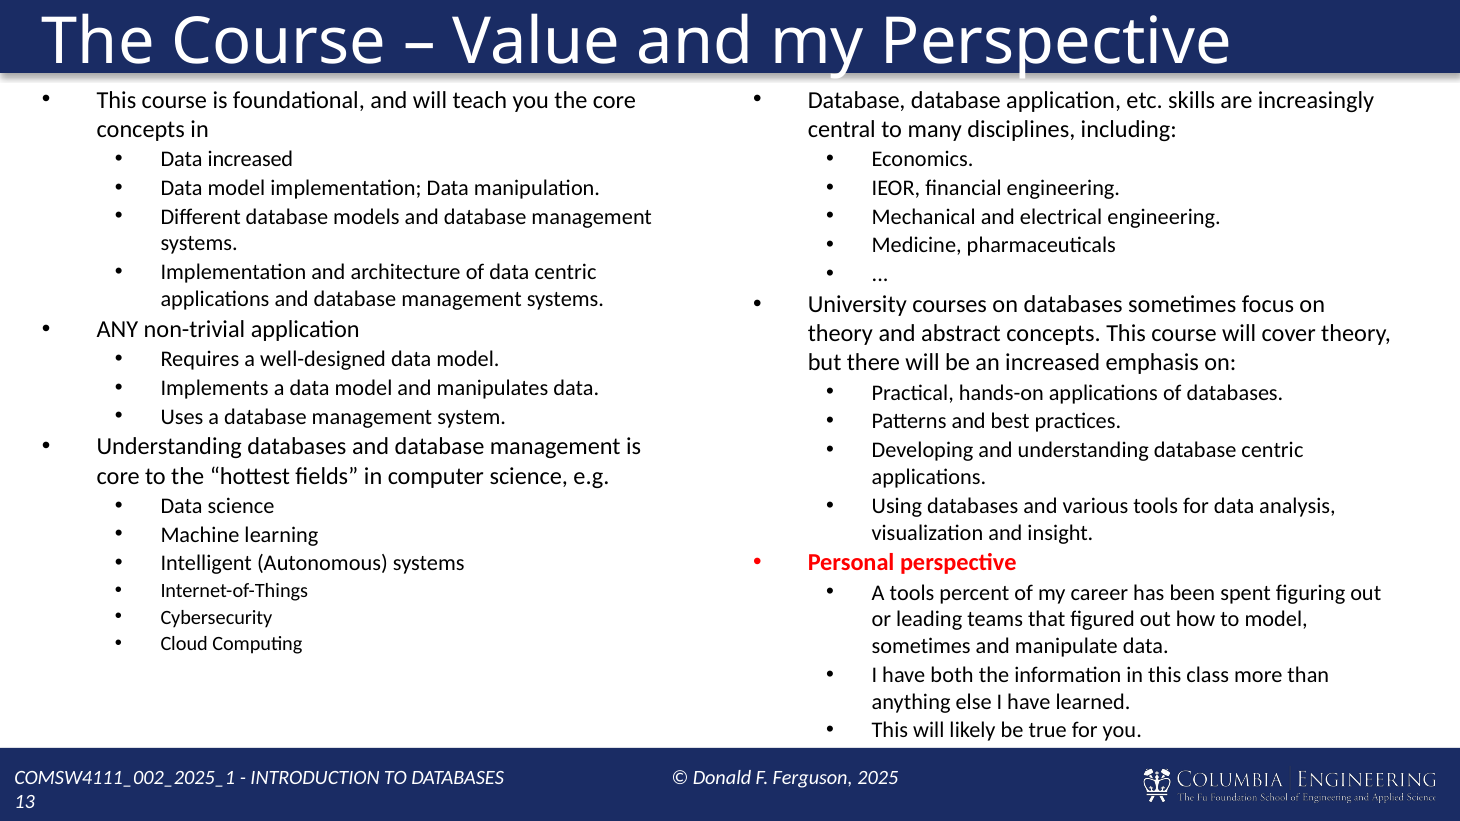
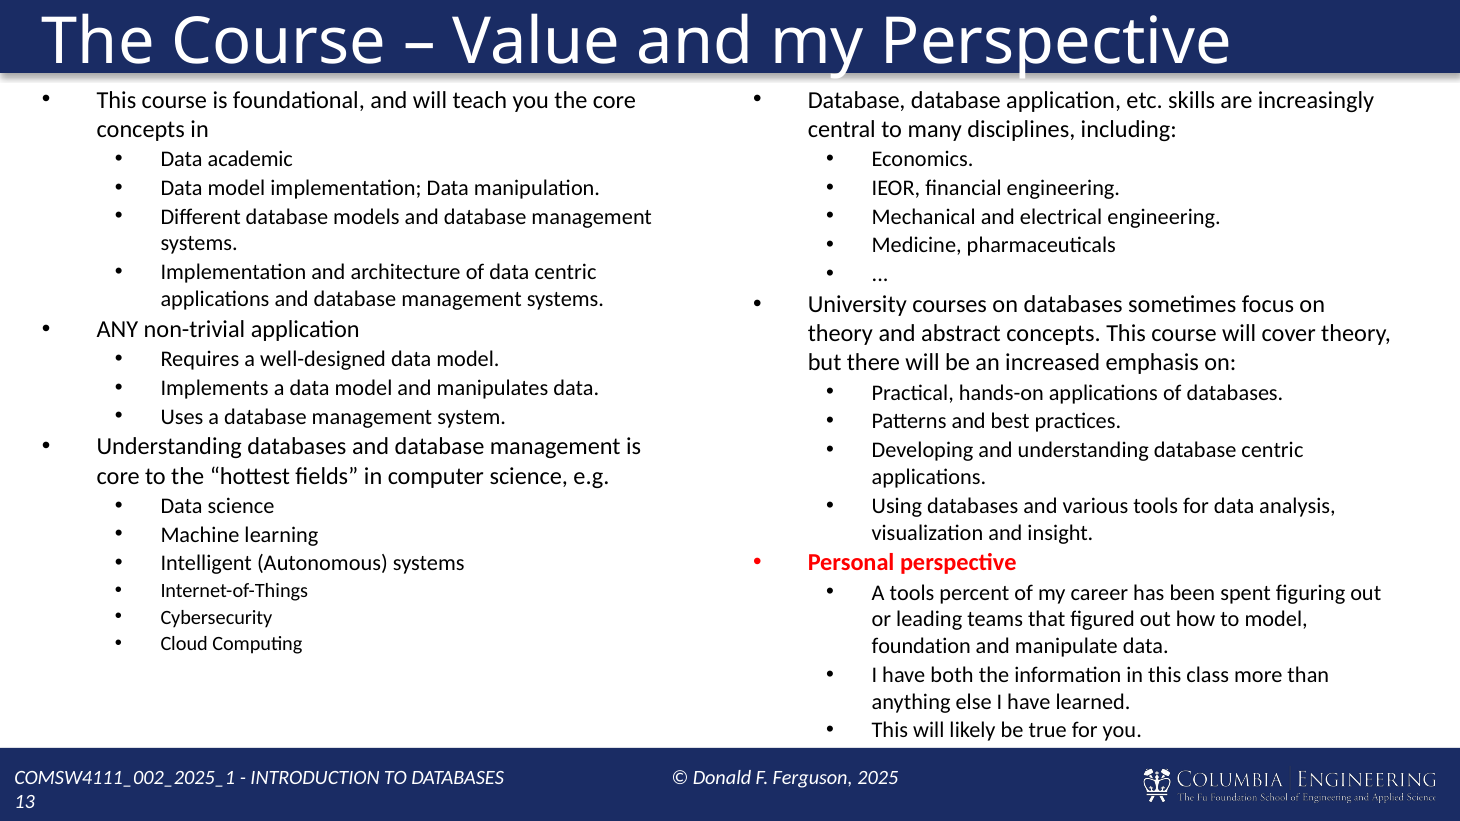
Data increased: increased -> academic (250, 159)
sometimes: sometimes -> foundation (921, 646)
